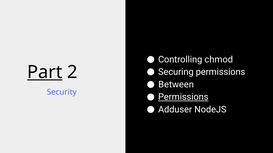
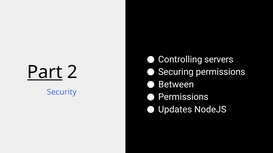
chmod: chmod -> servers (219, 60)
Permissions underline: present -> none (183, 97)
Adduser: Adduser -> Updates (175, 110)
